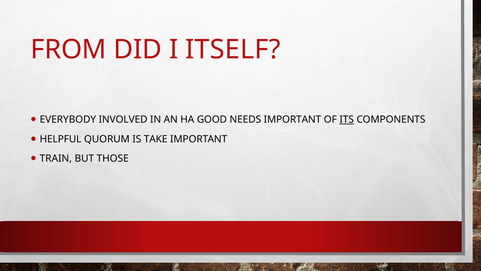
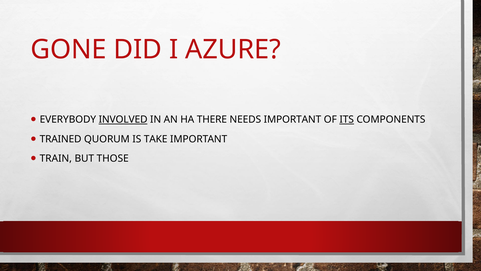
FROM: FROM -> GONE (69, 50)
ITSELF: ITSELF -> AZURE (233, 50)
INVOLVED underline: none -> present (123, 119)
GOOD: GOOD -> THERE (212, 119)
HELPFUL: HELPFUL -> TRAINED (61, 139)
